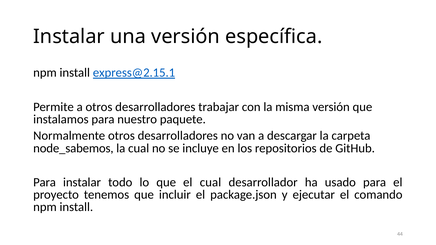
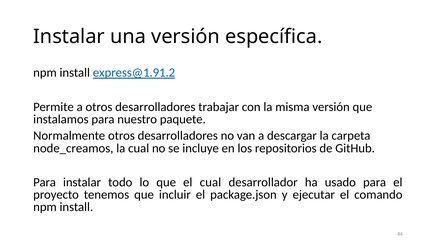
express@2.15.1: express@2.15.1 -> express@1.91.2 (134, 73)
node_sabemos: node_sabemos -> node_creamos (73, 148)
